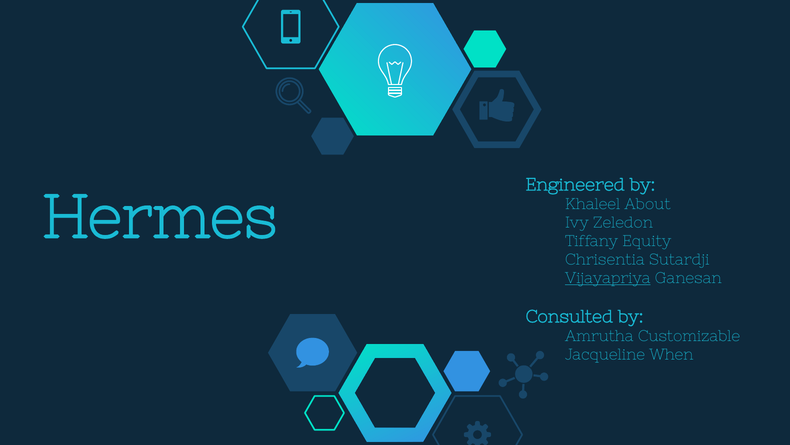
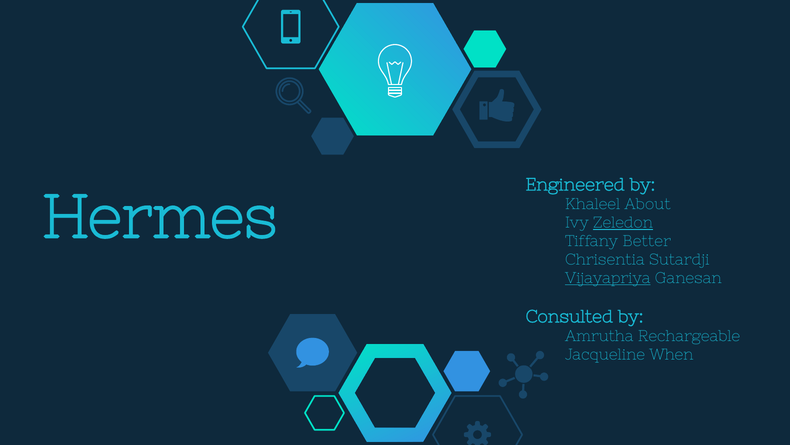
Zeledon underline: none -> present (623, 222)
Equity: Equity -> Better (647, 241)
Customizable: Customizable -> Rechargeable (689, 336)
